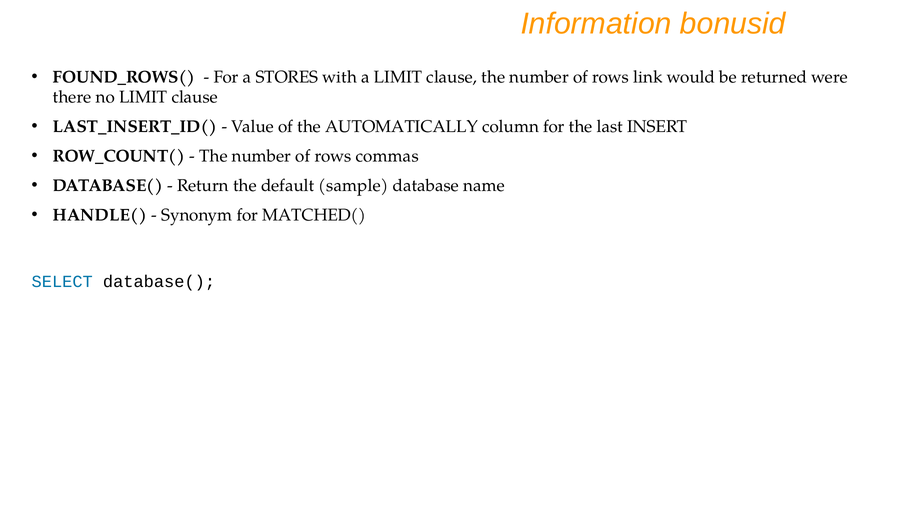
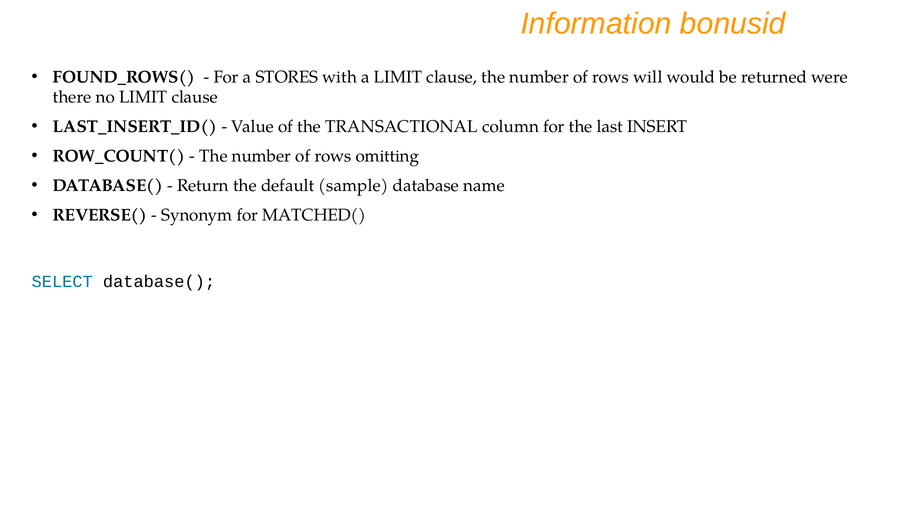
link: link -> will (648, 77)
AUTOMATICALLY: AUTOMATICALLY -> TRANSACTIONAL (402, 127)
commas: commas -> omitting (387, 156)
HANDLE(: HANDLE( -> REVERSE( (100, 215)
